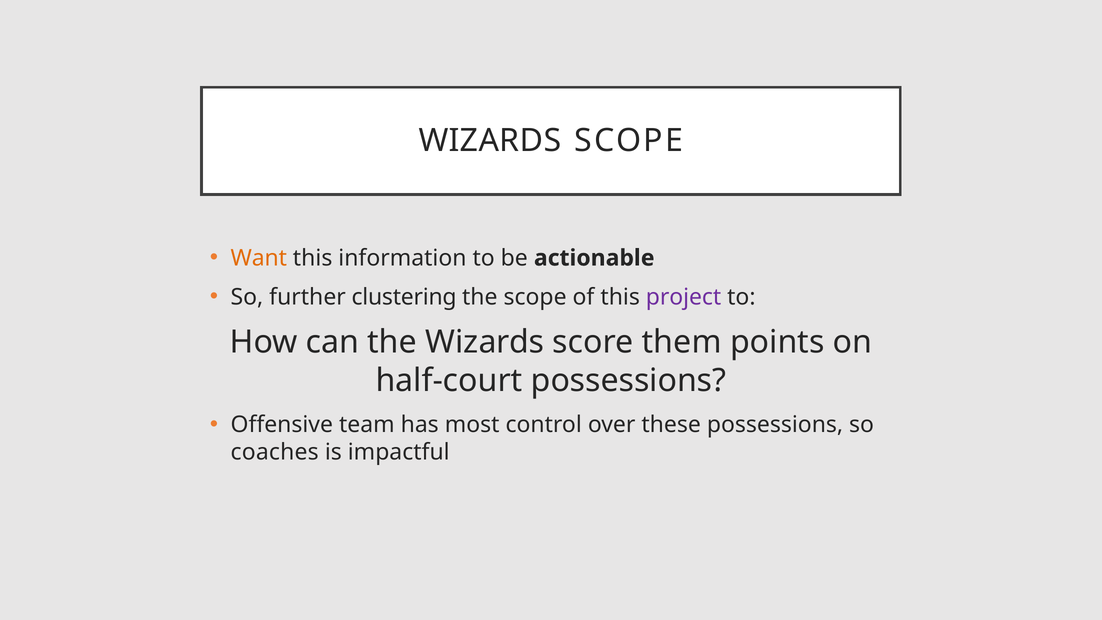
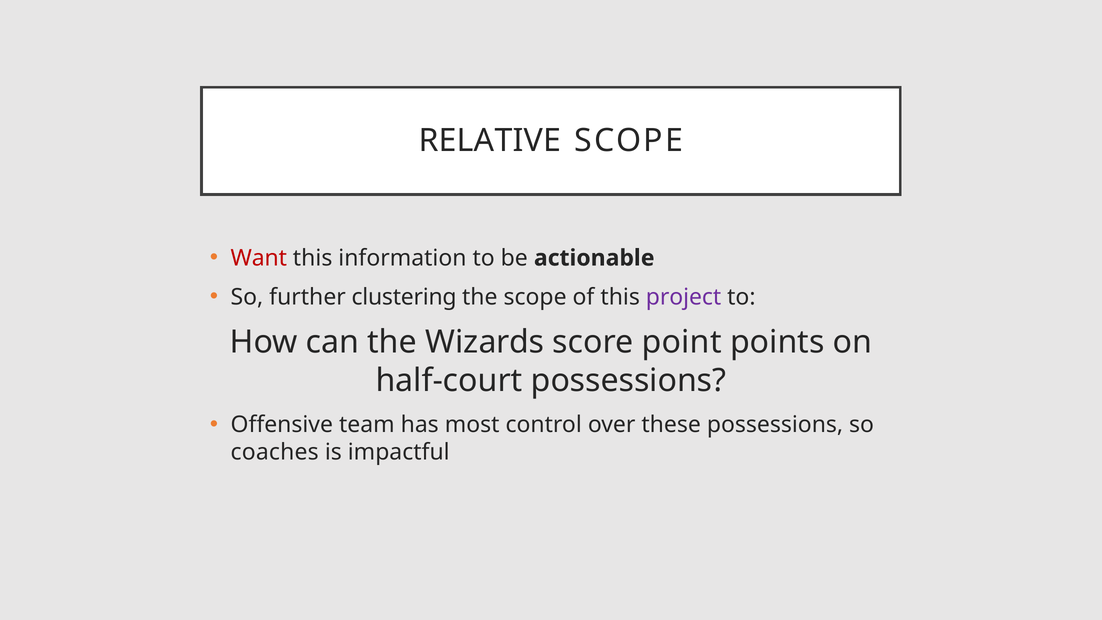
WIZARDS: WIZARDS -> RELATIVE (490, 141)
Want colour: orange -> red (259, 258)
them: them -> point (682, 342)
